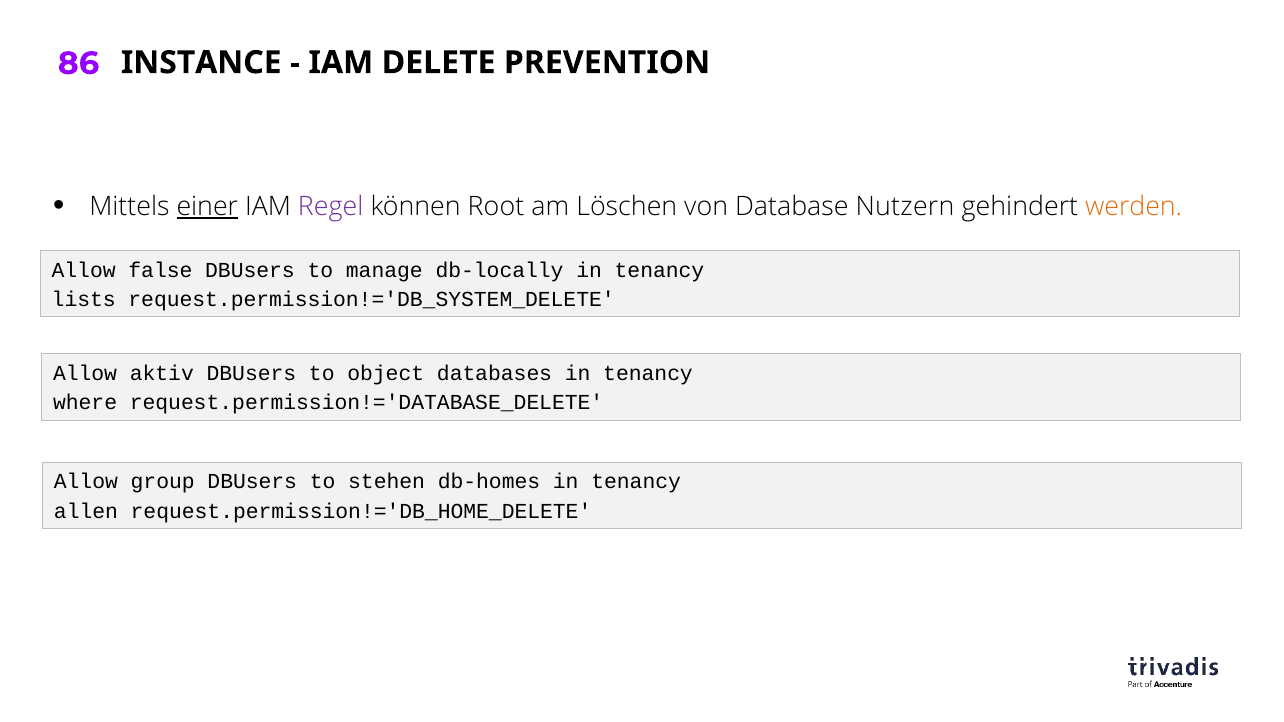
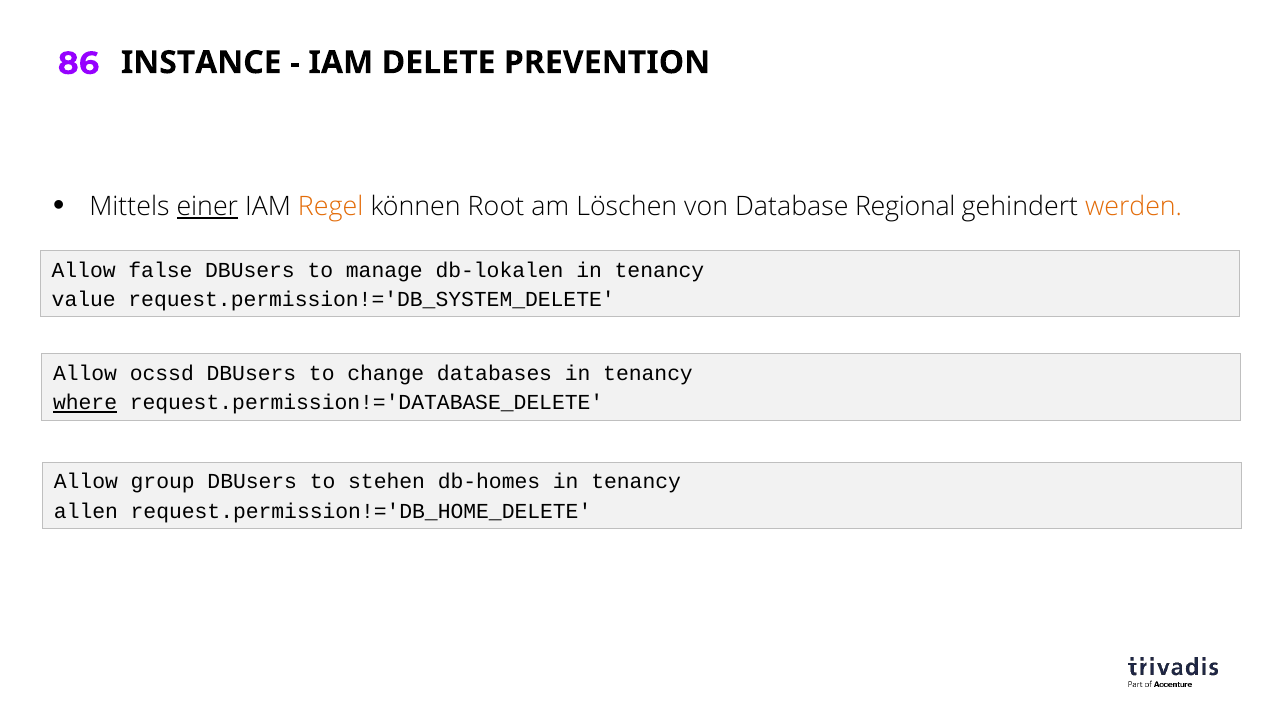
Regel colour: purple -> orange (331, 207)
Nutzern: Nutzern -> Regional (905, 207)
db-locally: db-locally -> db-lokalen (500, 270)
lists: lists -> value (84, 300)
aktiv: aktiv -> ocssd (162, 373)
object: object -> change (386, 373)
where underline: none -> present (85, 403)
